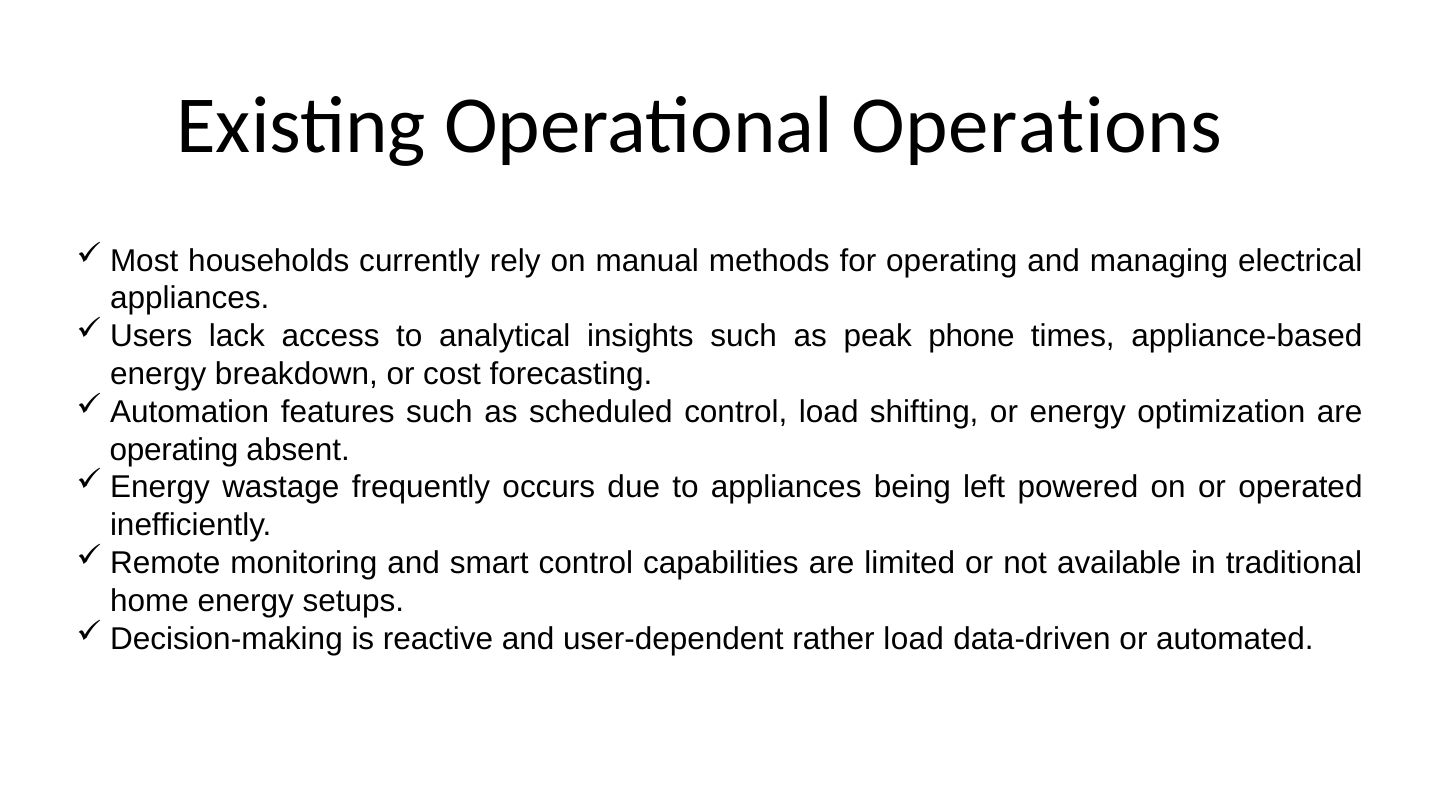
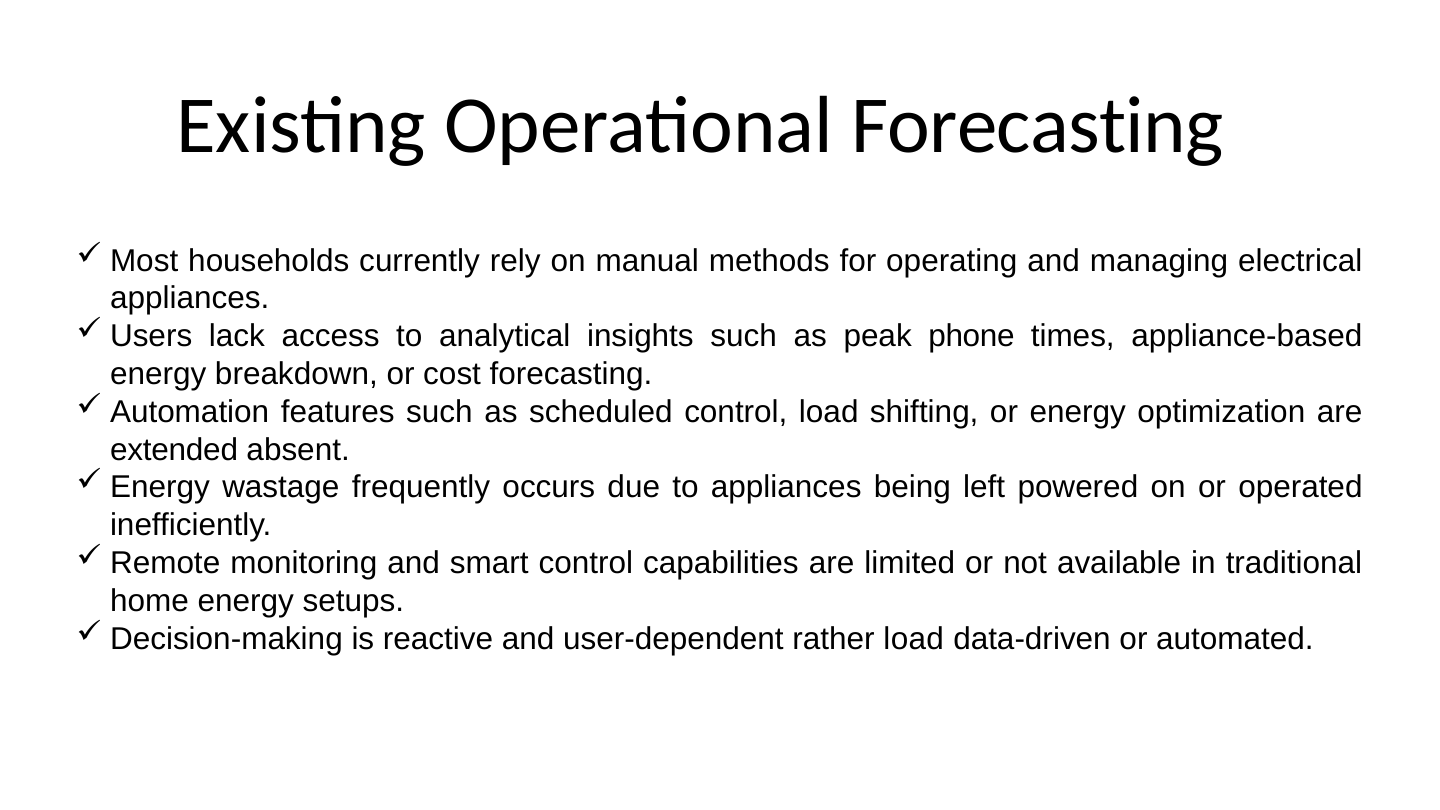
Operational Operations: Operations -> Forecasting (1037, 126)
operating: operating -> extended (174, 450)
